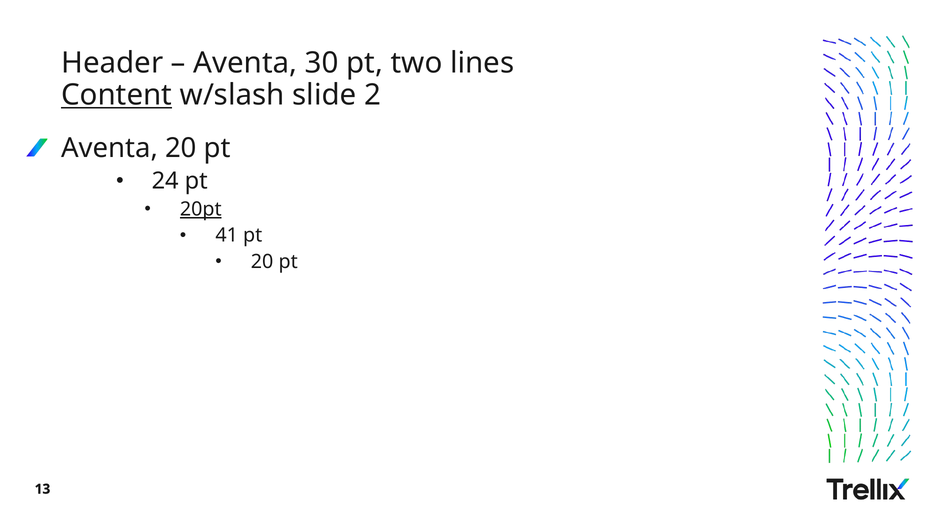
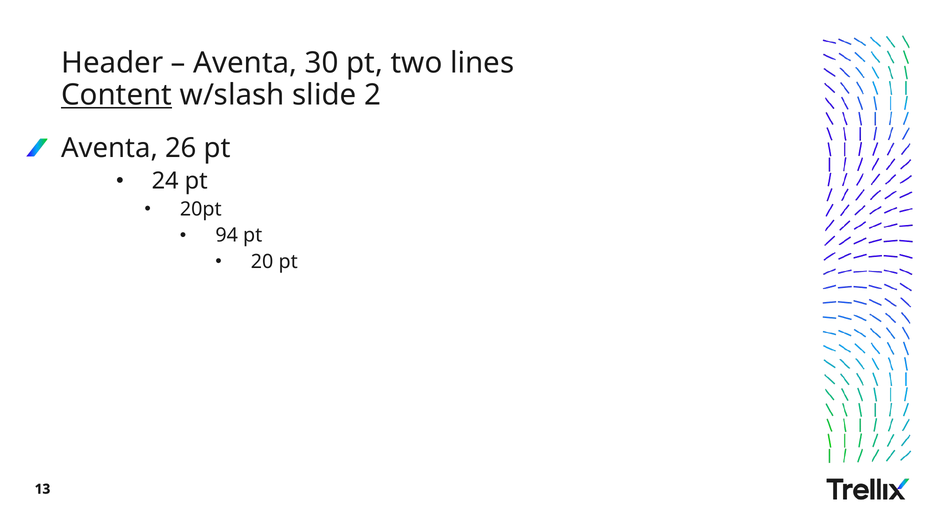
Aventa 20: 20 -> 26 (181, 148)
20pt underline: present -> none (201, 209)
41: 41 -> 94 (227, 235)
